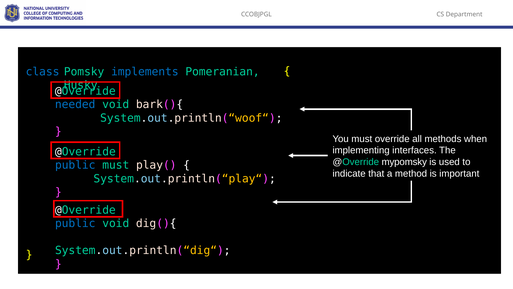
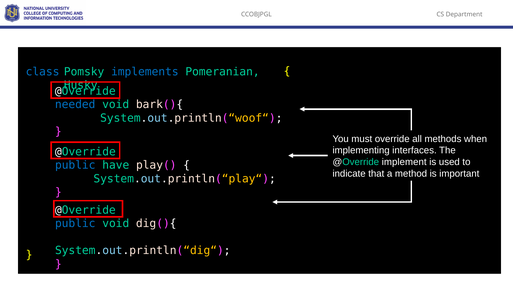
mypomsky: mypomsky -> implement (404, 162)
public must: must -> have (116, 165)
